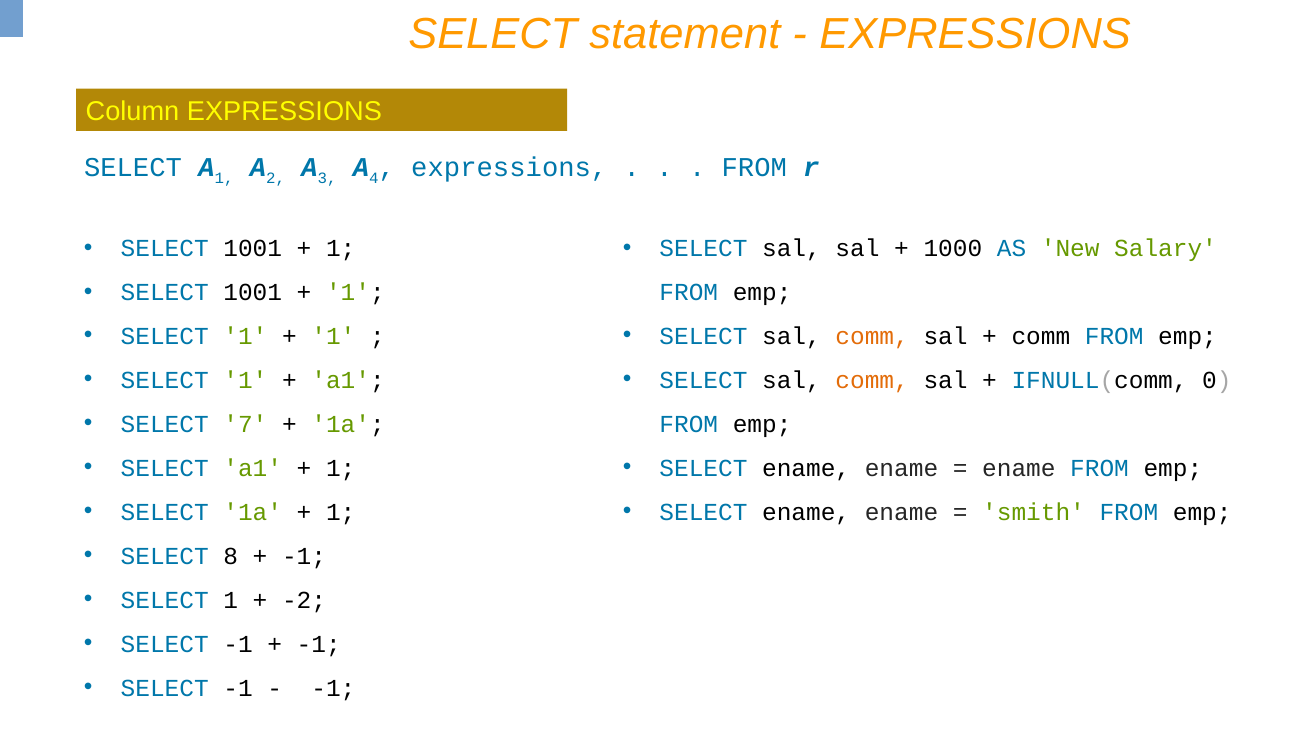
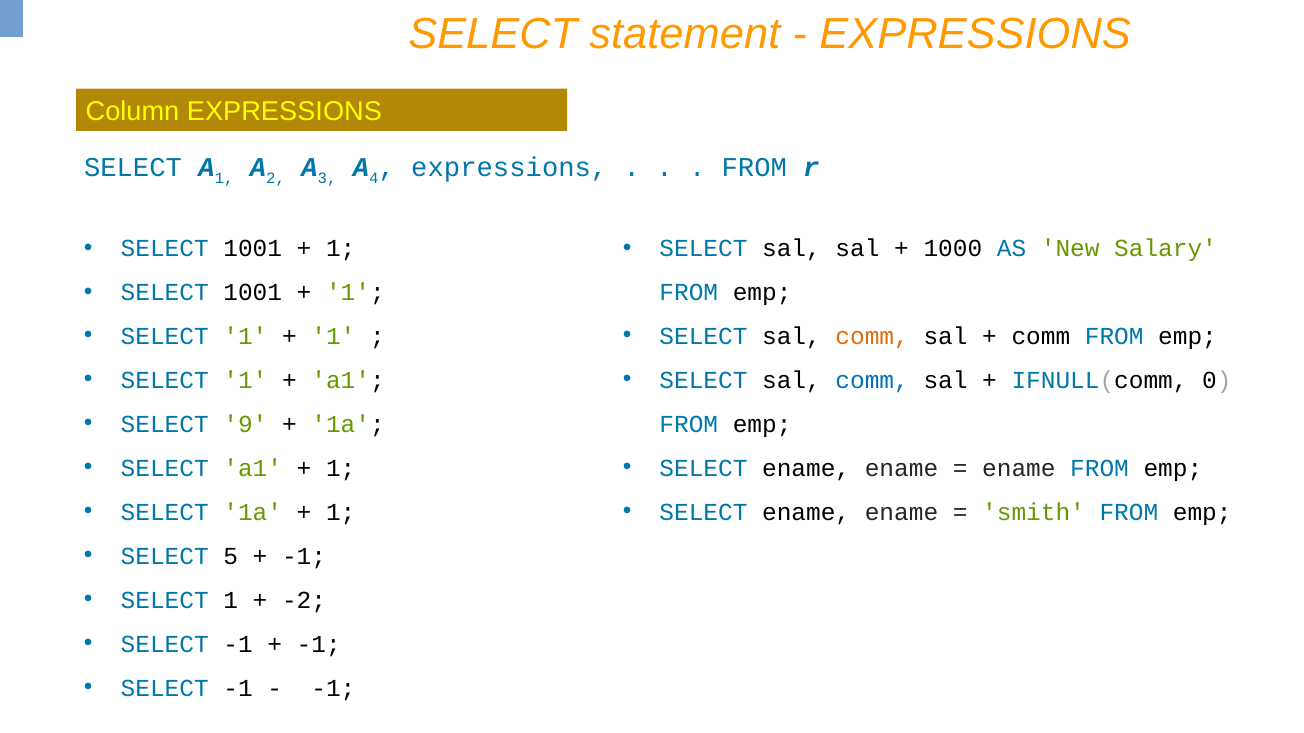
comm colour: orange -> blue (872, 380)
7: 7 -> 9 (245, 424)
8: 8 -> 5 (231, 557)
